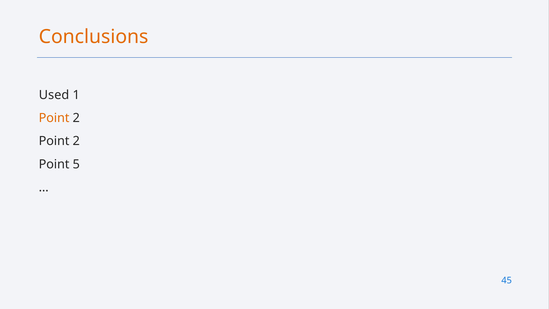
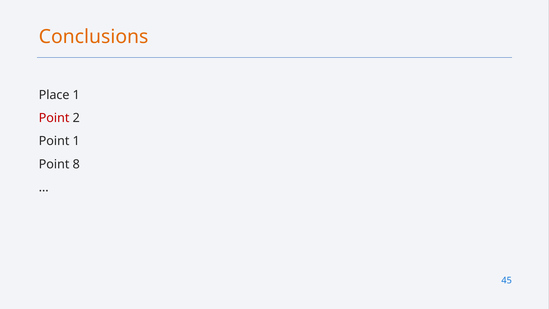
Used: Used -> Place (54, 95)
Point colour: orange -> red (54, 118)
2: 2 -> 1 (76, 141)
5: 5 -> 8 (76, 164)
